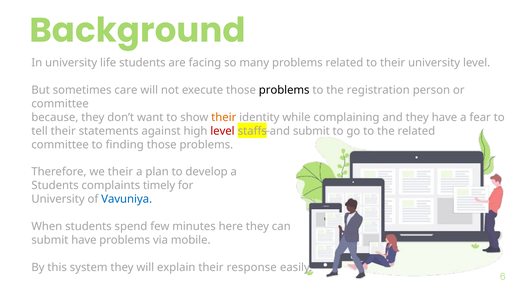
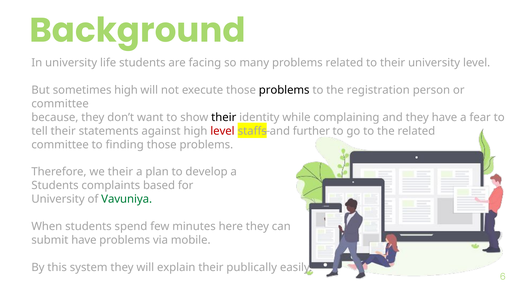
sometimes care: care -> high (126, 90)
their colour: orange -> black (224, 117)
and submit: submit -> further (311, 131)
timely: timely -> based (159, 186)
Vavuniya colour: blue -> green (127, 199)
response: response -> publically (252, 267)
